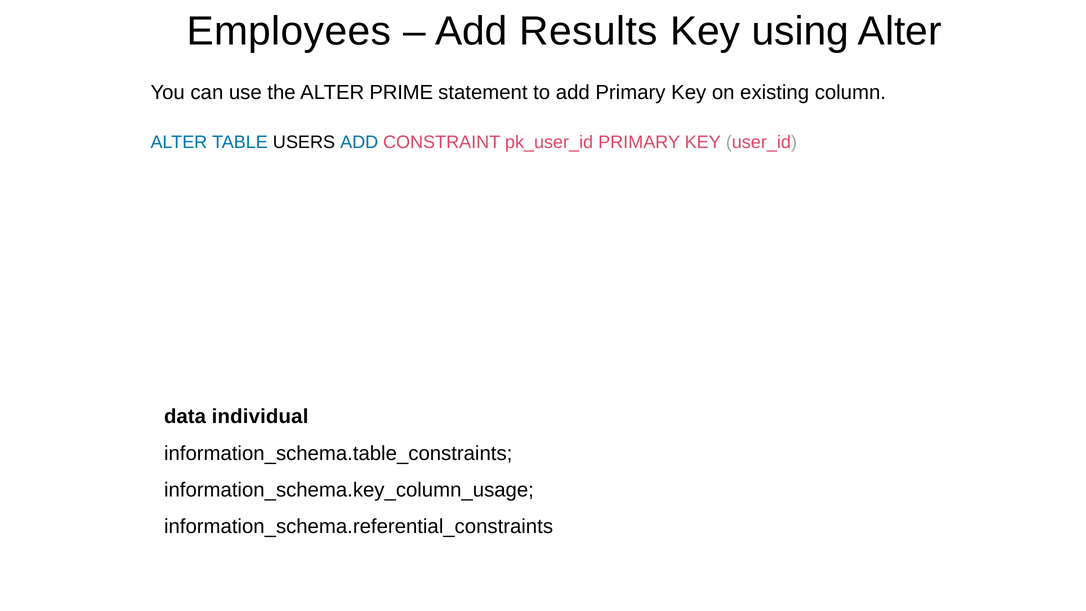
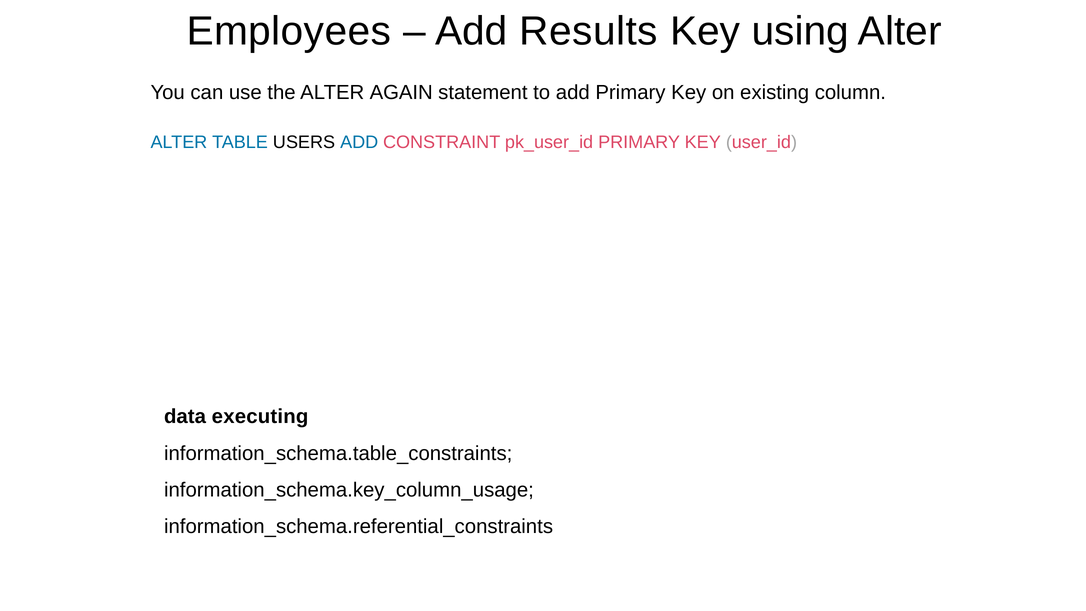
PRIME: PRIME -> AGAIN (401, 92)
individual: individual -> executing (260, 417)
